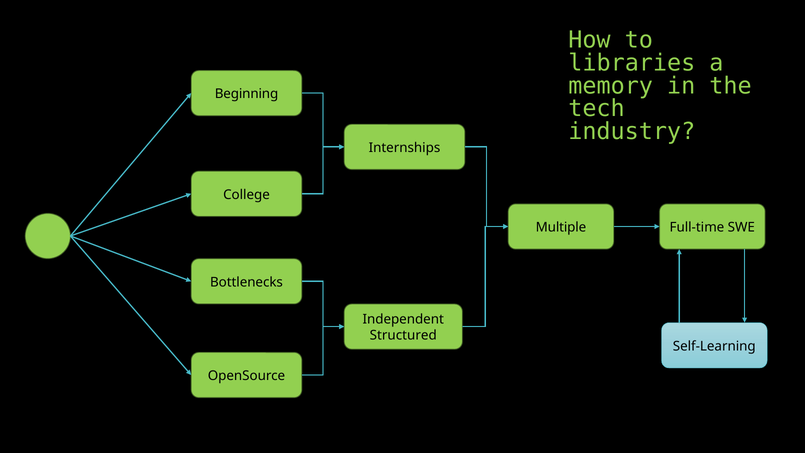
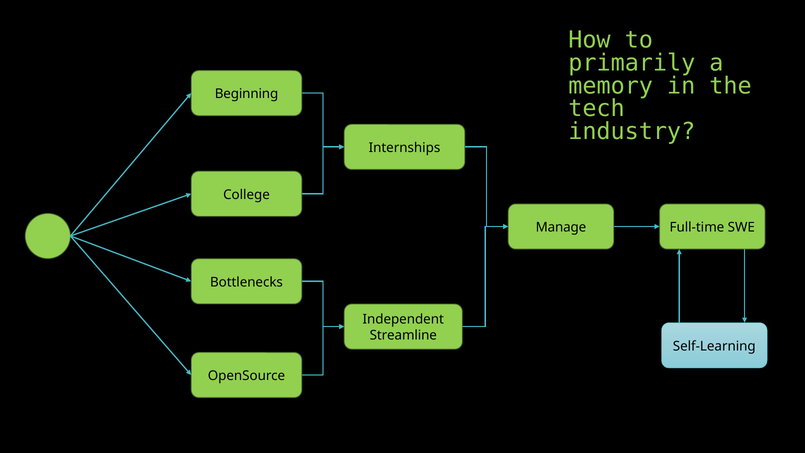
libraries: libraries -> primarily (632, 63)
Multiple: Multiple -> Manage (561, 227)
Structured: Structured -> Streamline (403, 335)
